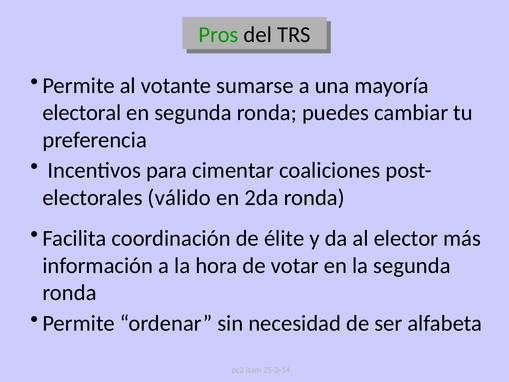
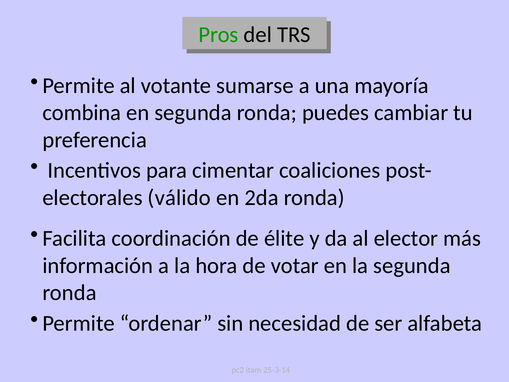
electoral: electoral -> combina (82, 113)
